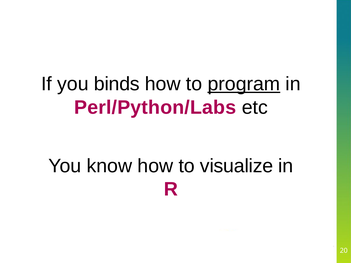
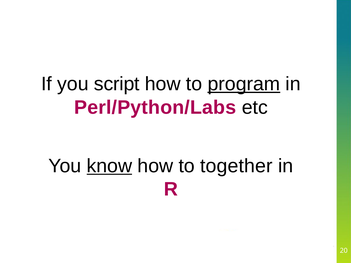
binds: binds -> script (117, 84)
know underline: none -> present (109, 166)
visualize: visualize -> together (236, 166)
